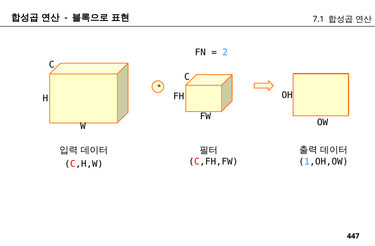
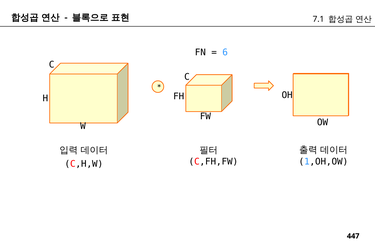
2: 2 -> 6 (225, 52)
